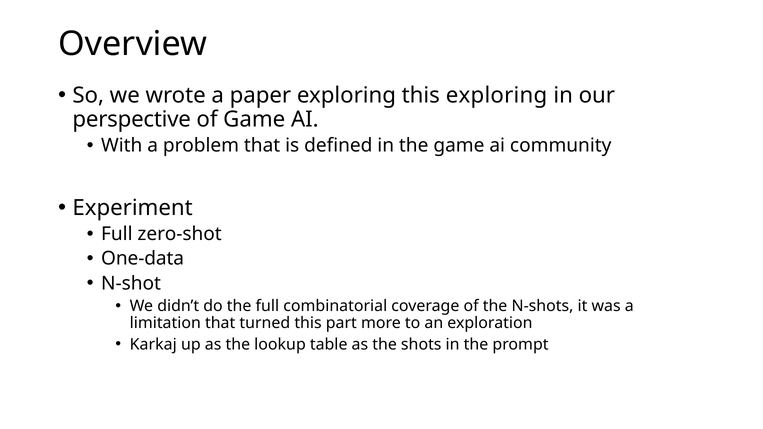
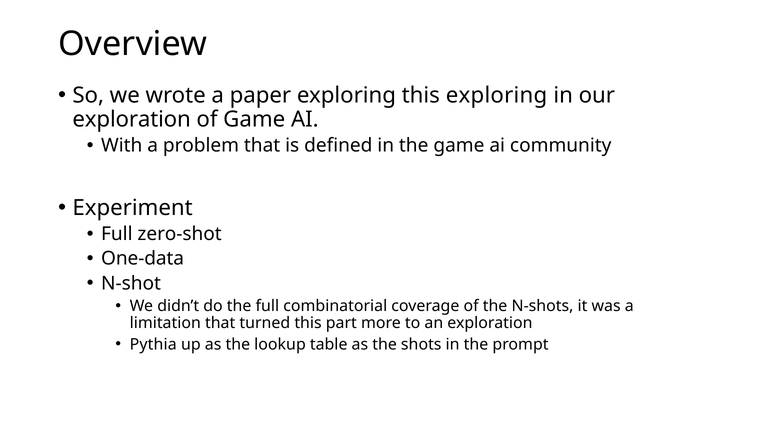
perspective: perspective -> exploration (132, 119)
Karkaj: Karkaj -> Pythia (153, 345)
